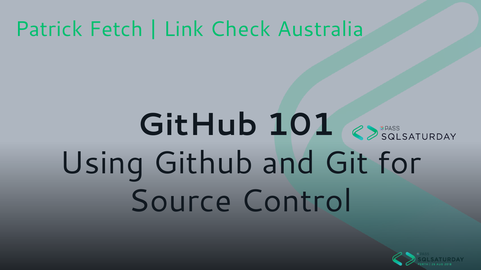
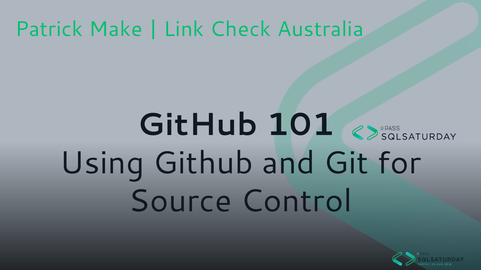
Fetch: Fetch -> Make (116, 29)
